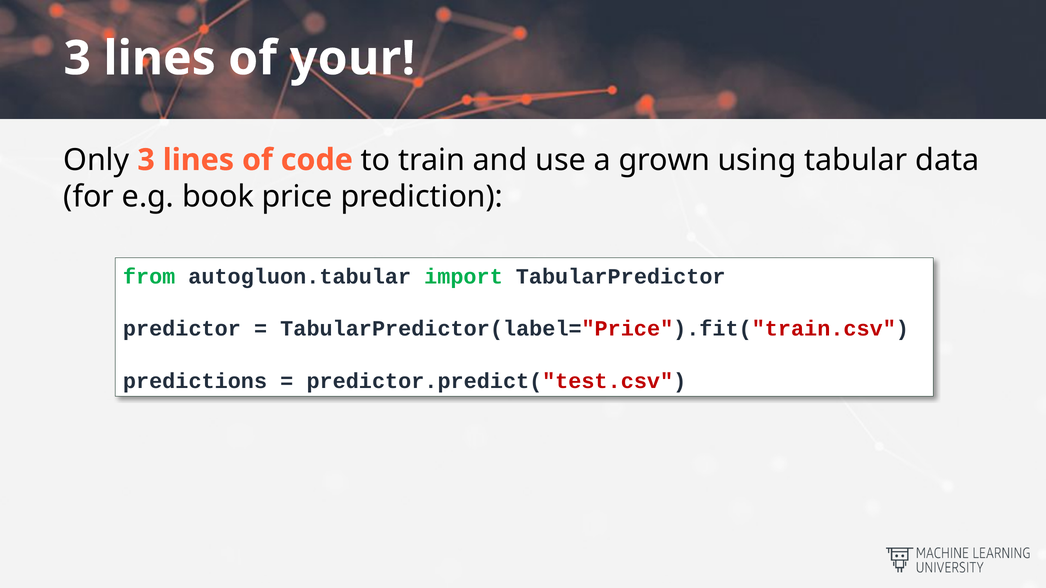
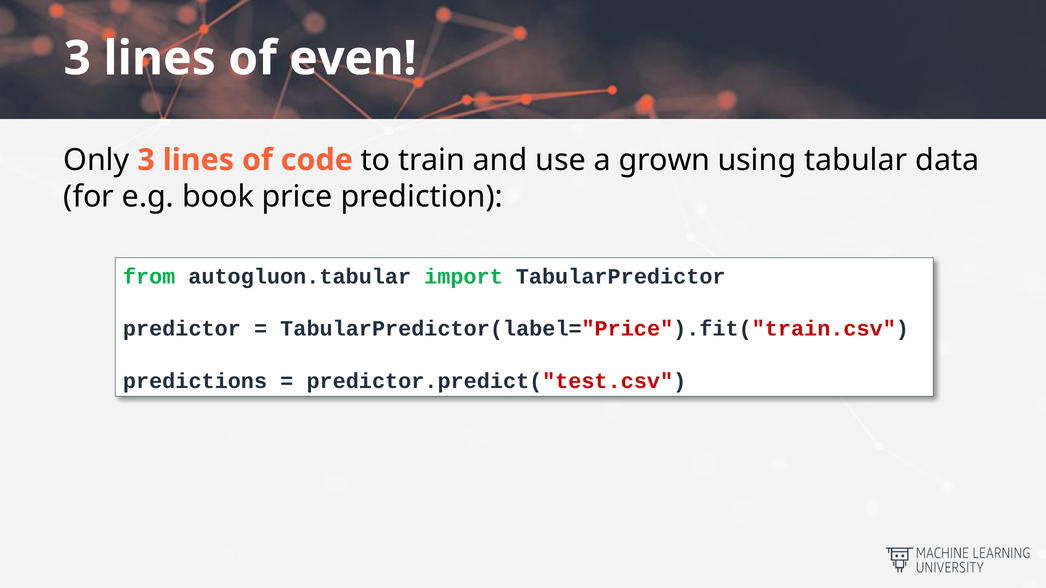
your: your -> even (353, 58)
